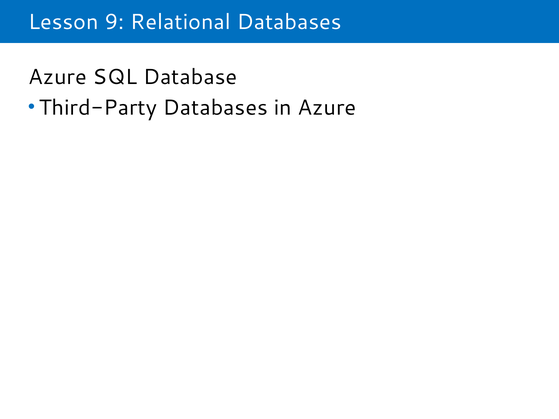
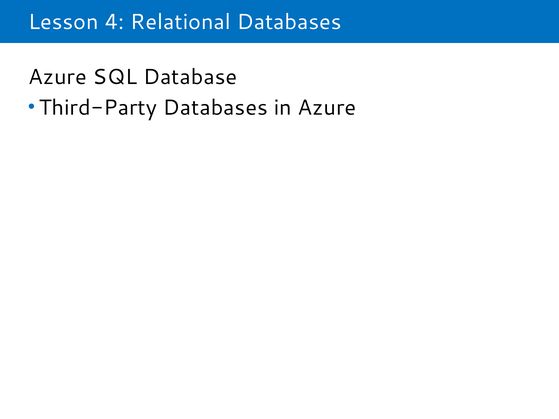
9: 9 -> 4 (114, 22)
